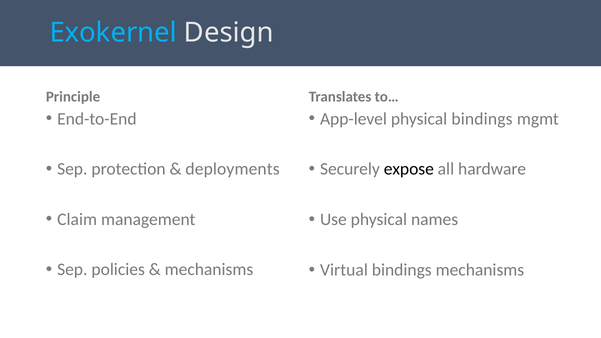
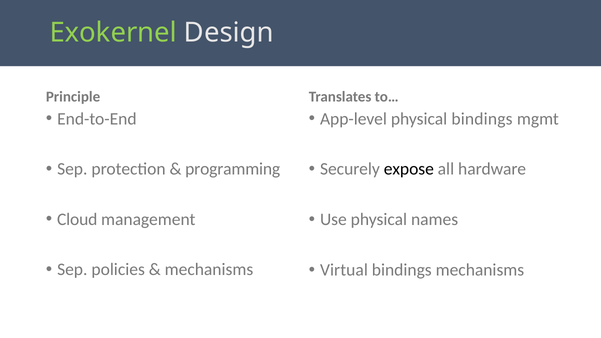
Exokernel colour: light blue -> light green (113, 33)
deployments: deployments -> programming (233, 169)
Claim: Claim -> Cloud (77, 219)
